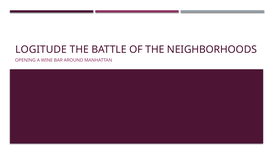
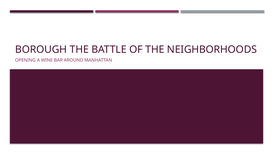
LOGITUDE: LOGITUDE -> BOROUGH (41, 50)
